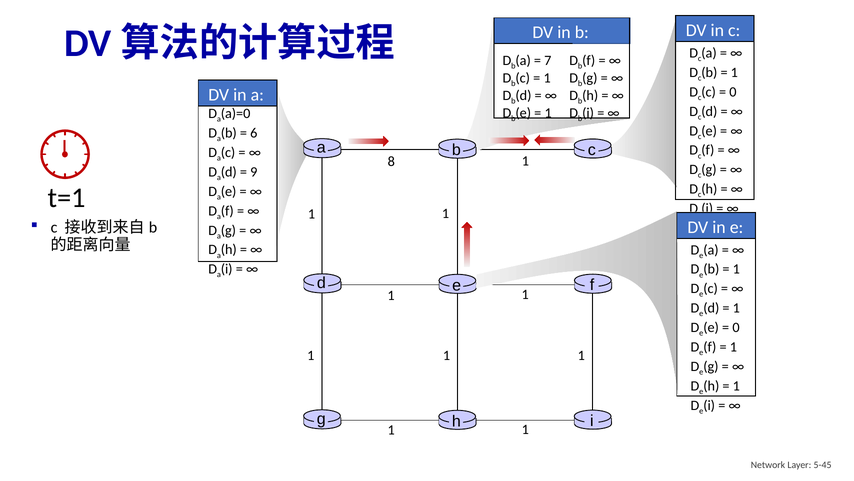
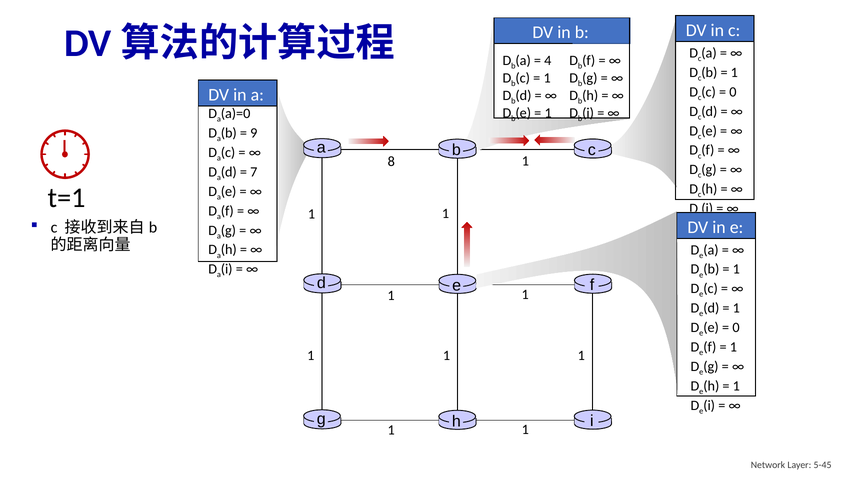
7: 7 -> 4 (548, 60)
6: 6 -> 9 (254, 133)
9: 9 -> 7 (254, 172)
